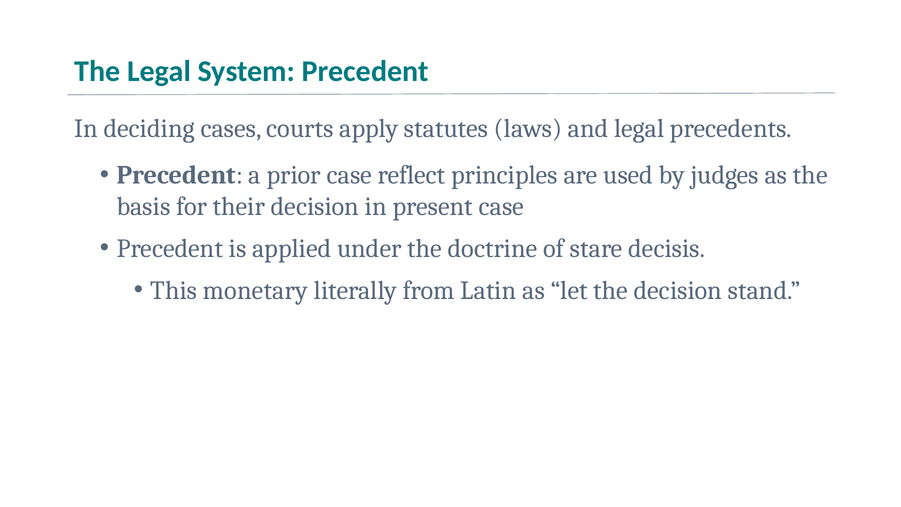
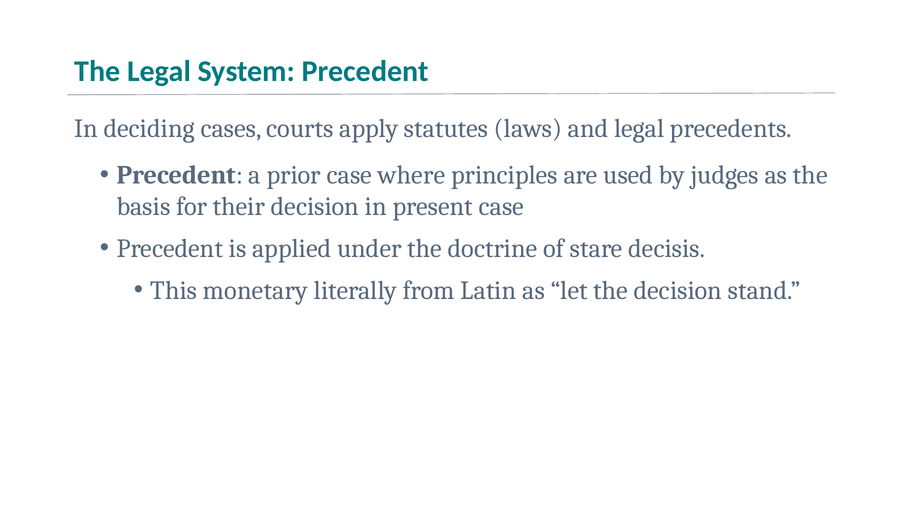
reflect: reflect -> where (411, 175)
